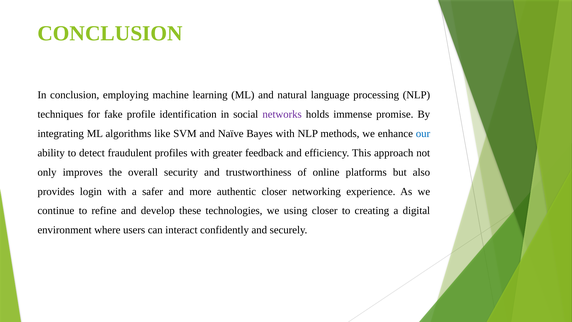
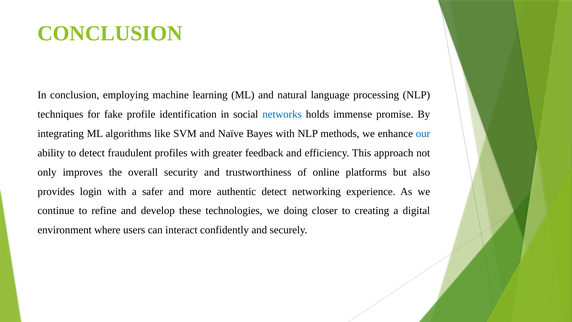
networks colour: purple -> blue (282, 114)
authentic closer: closer -> detect (274, 191)
using: using -> doing (296, 211)
